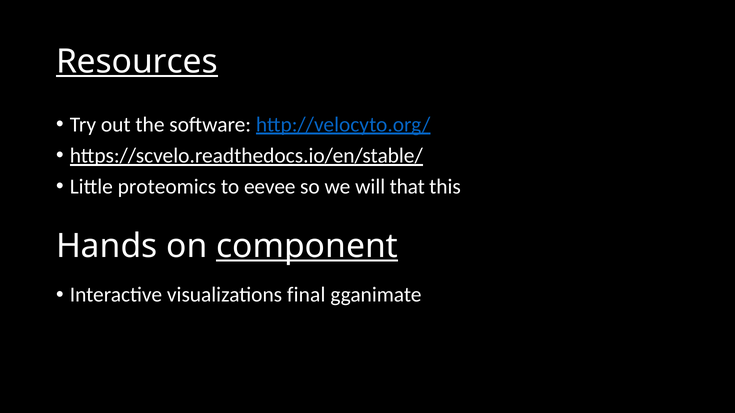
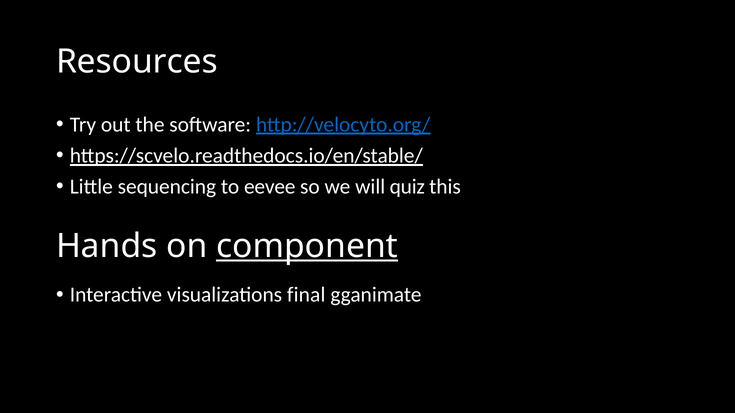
Resources underline: present -> none (137, 62)
proteomics: proteomics -> sequencing (167, 187)
that: that -> quiz (407, 187)
